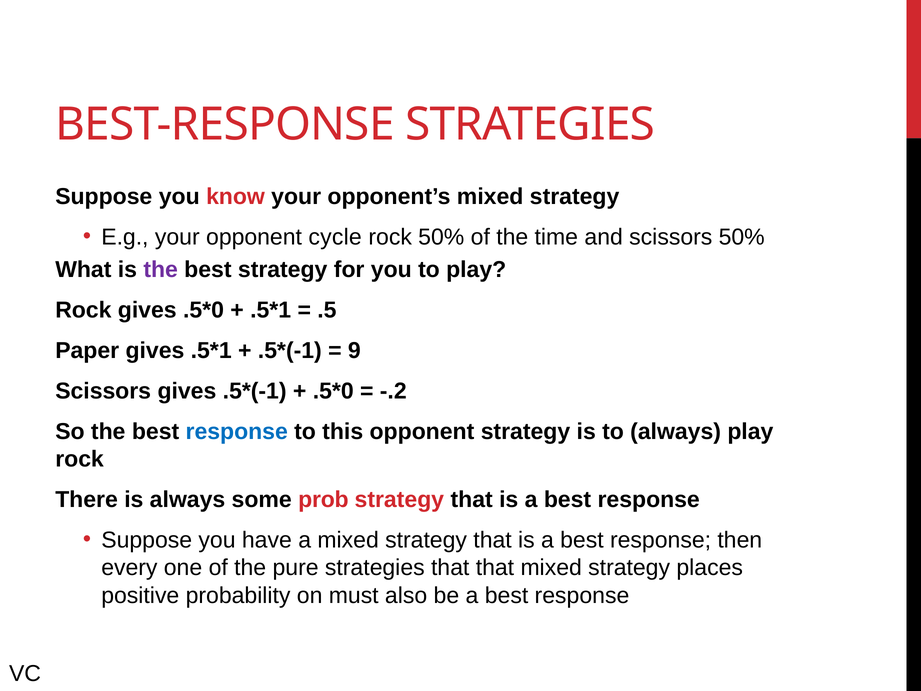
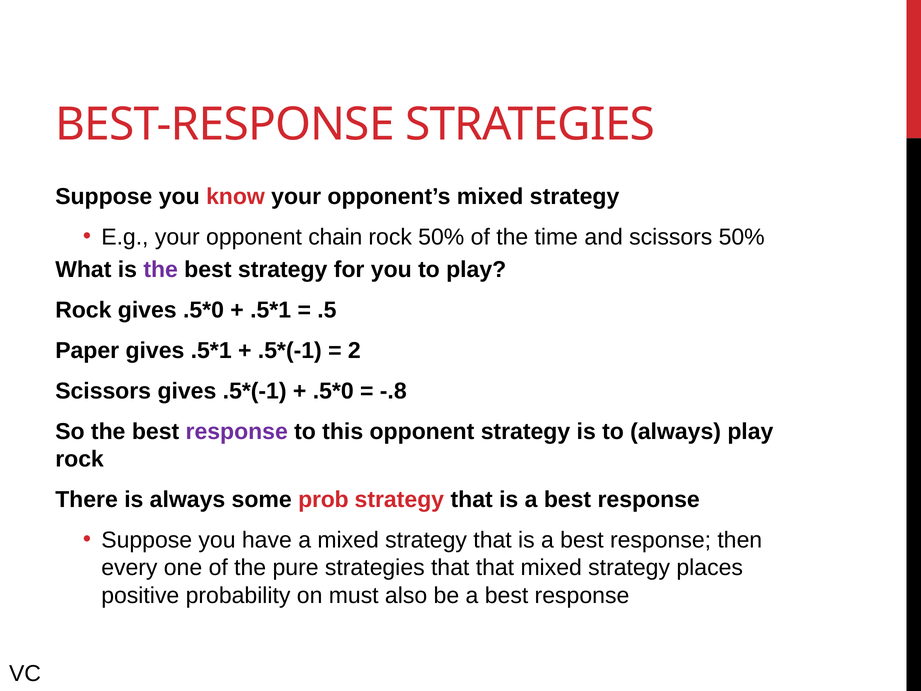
cycle: cycle -> chain (335, 237)
9: 9 -> 2 (354, 351)
-.2: -.2 -> -.8 (393, 391)
response colour: blue -> purple (237, 431)
